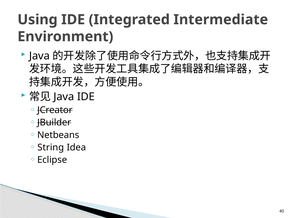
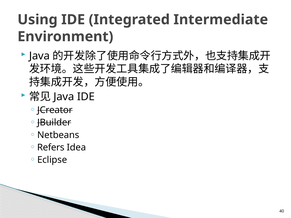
String: String -> Refers (51, 148)
